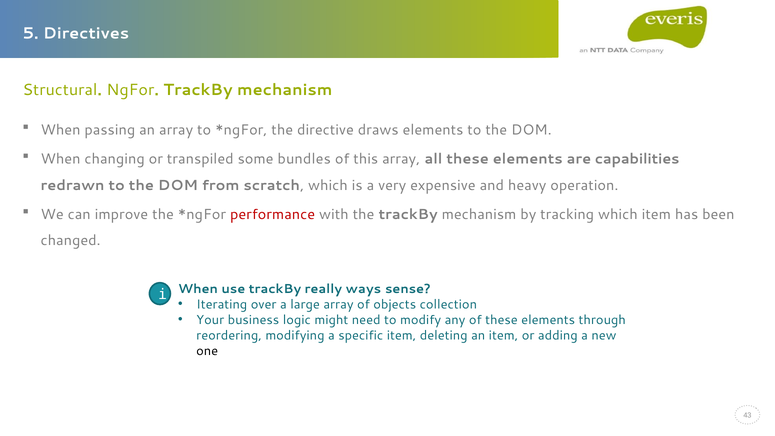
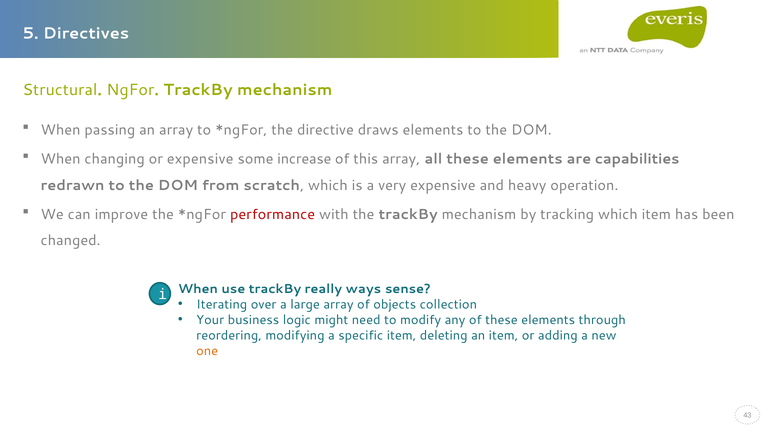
or transpiled: transpiled -> expensive (200, 159)
bundles: bundles -> increase (304, 159)
one colour: black -> orange (207, 351)
